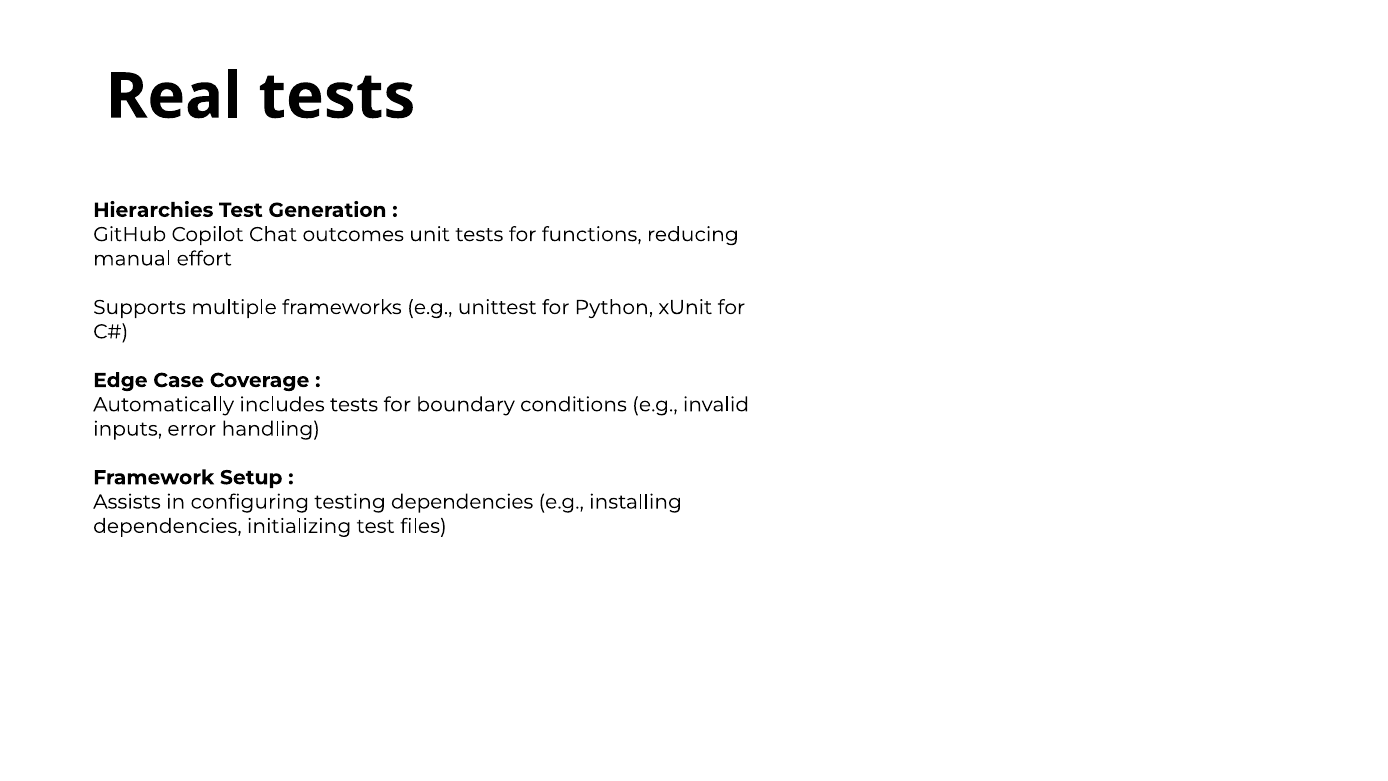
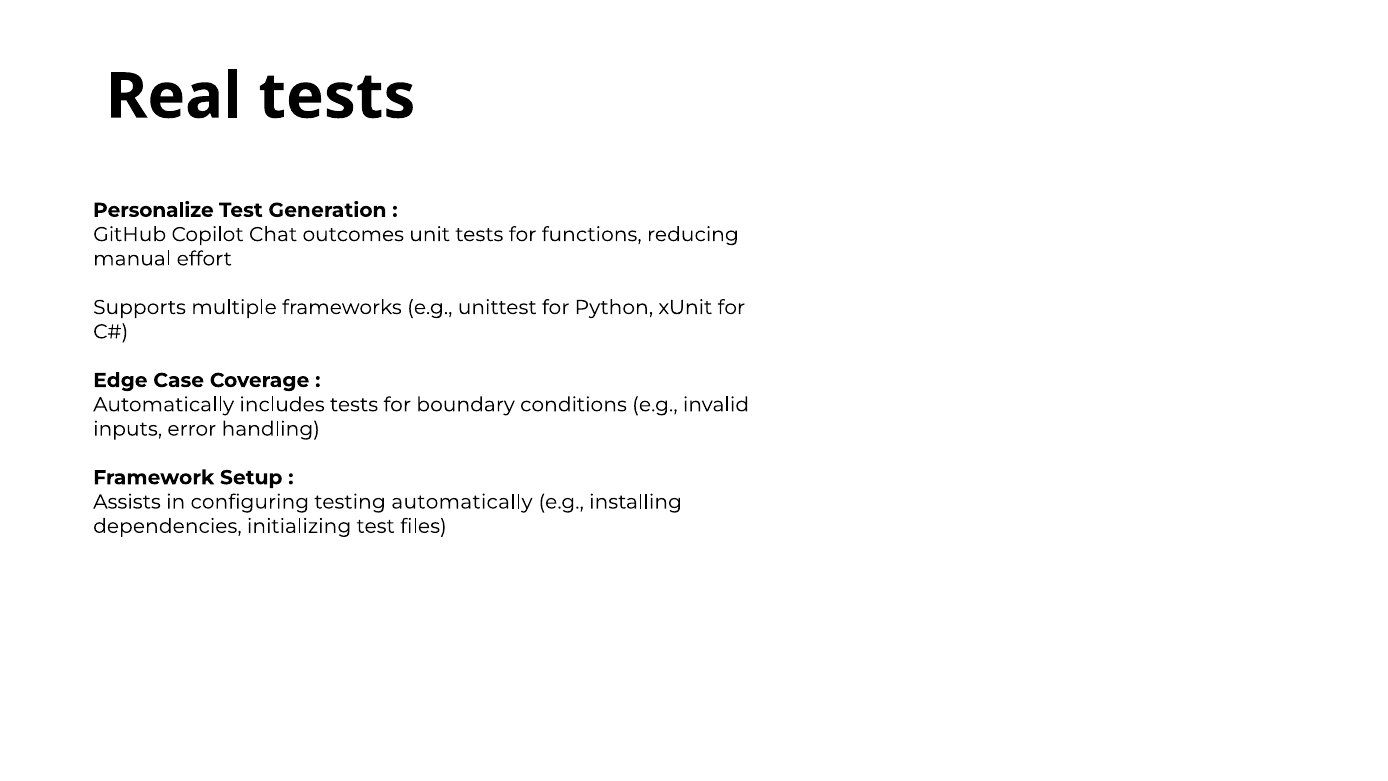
Hierarchies: Hierarchies -> Personalize (153, 210)
testing dependencies: dependencies -> automatically (462, 502)
